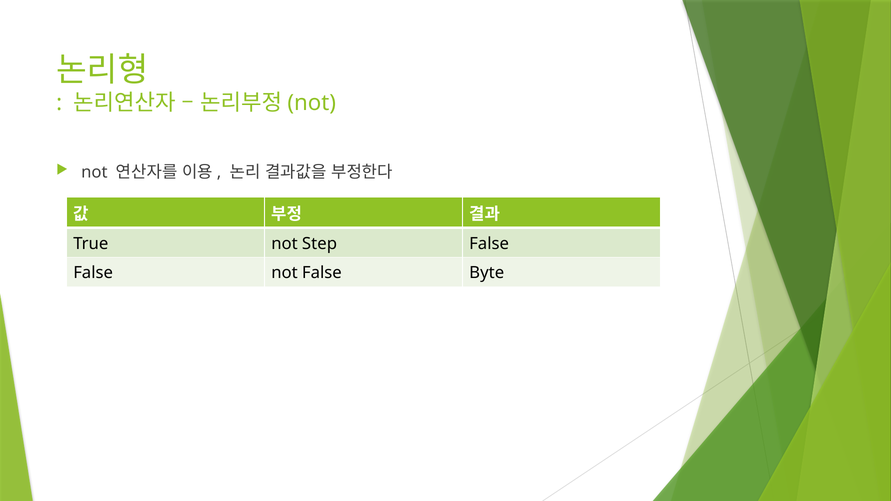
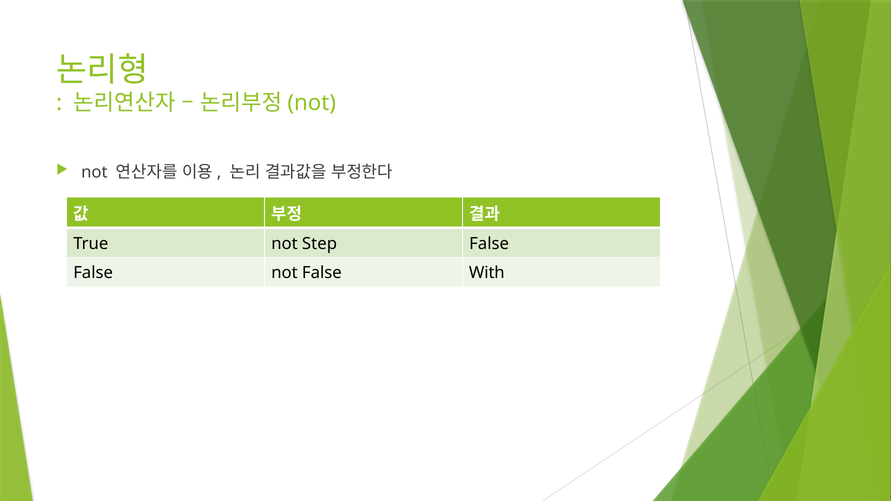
Byte: Byte -> With (487, 273)
